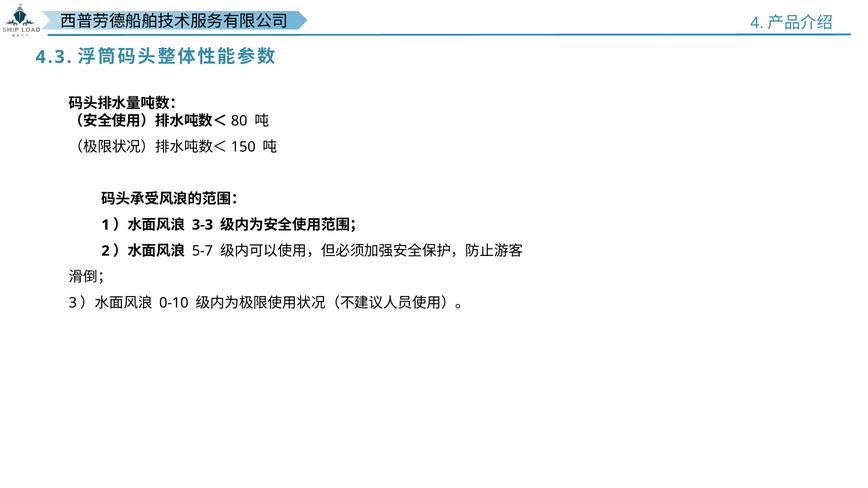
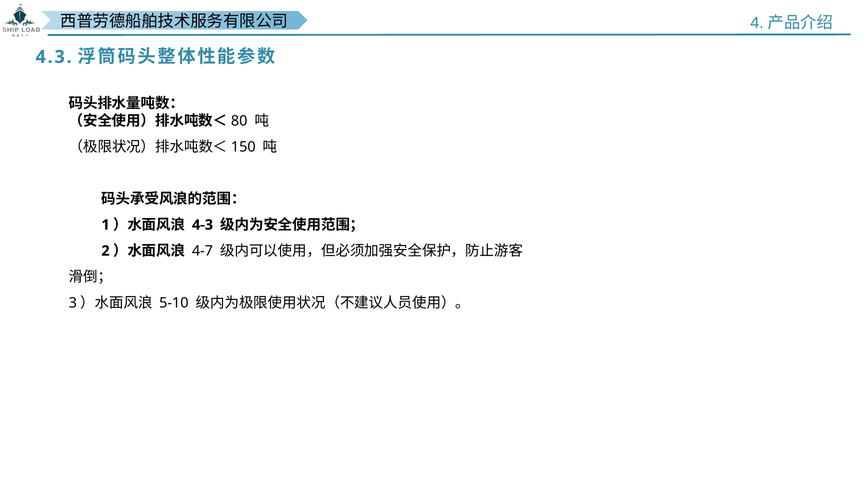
3-3: 3-3 -> 4-3 (203, 225)
5-7: 5-7 -> 4-7 (202, 251)
0-10: 0-10 -> 5-10 (174, 303)
